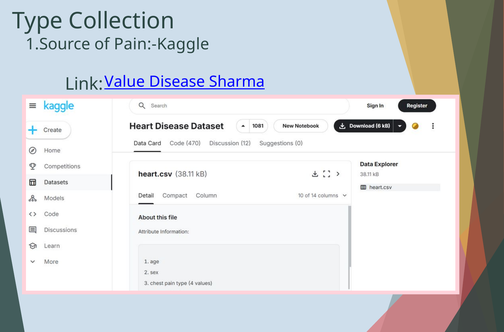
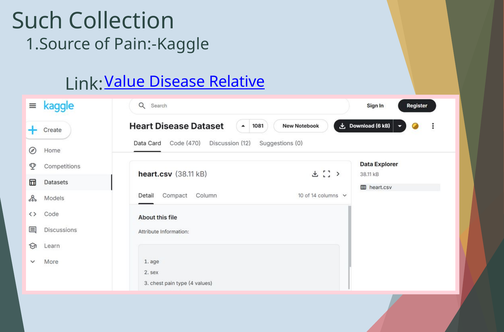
Type: Type -> Such (38, 21)
Sharma: Sharma -> Relative (237, 82)
